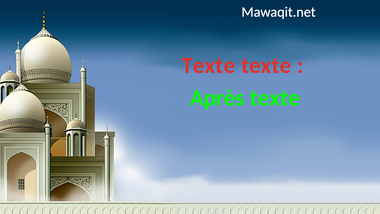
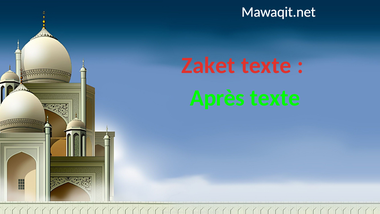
Texte: Texte -> Zaket (208, 65)
